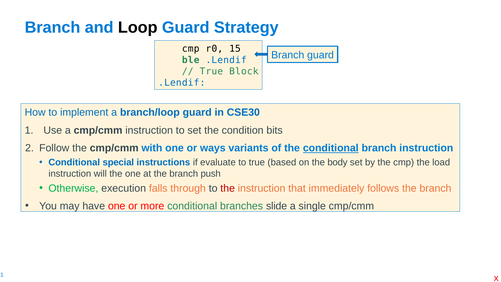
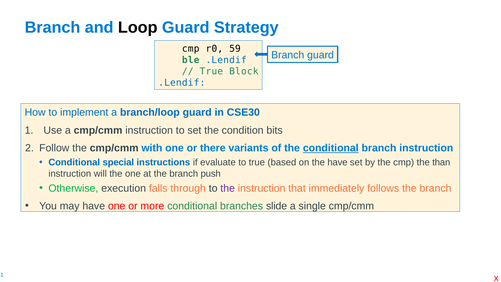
15: 15 -> 59 (235, 49)
ways: ways -> there (213, 148)
the body: body -> have (337, 162)
load: load -> than (441, 162)
the colour: red -> purple (228, 188)
